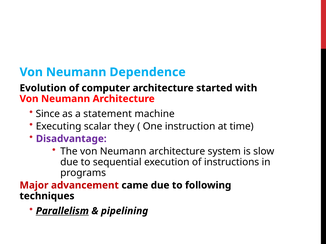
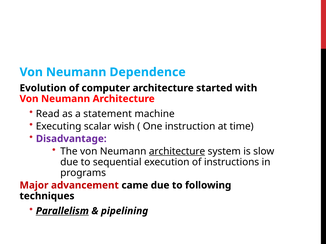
Since: Since -> Read (48, 114)
they: they -> wish (124, 126)
architecture underline: none -> present (177, 152)
